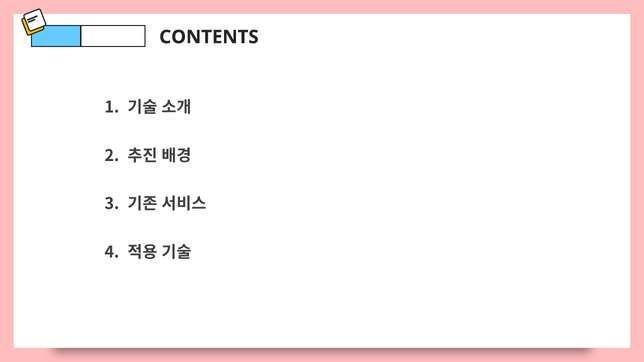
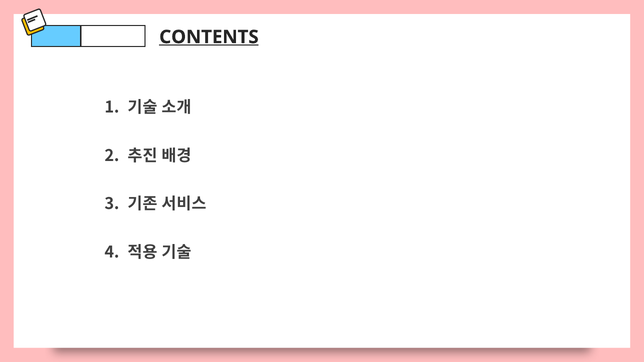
CONTENTS underline: none -> present (209, 37)
